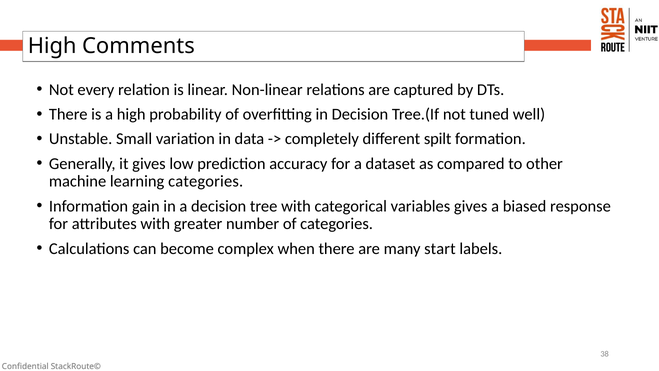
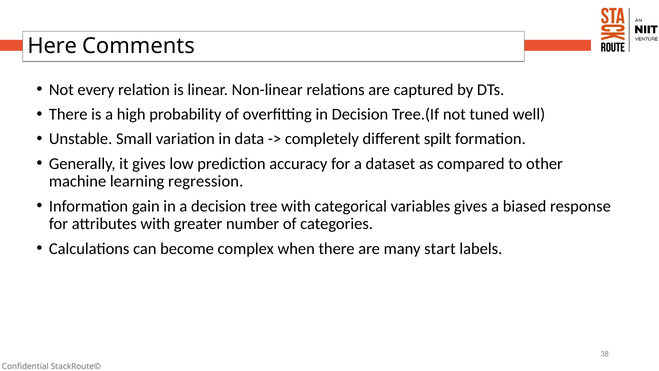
High: High -> Here (52, 46)
learning categories: categories -> regression (206, 181)
